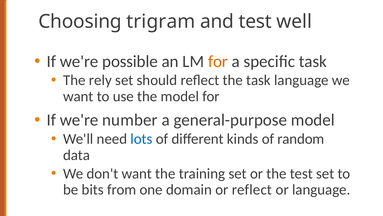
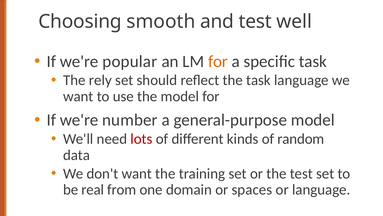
trigram: trigram -> smooth (161, 21)
possible: possible -> popular (130, 61)
lots colour: blue -> red (142, 139)
bits: bits -> real (93, 189)
or reflect: reflect -> spaces (252, 189)
